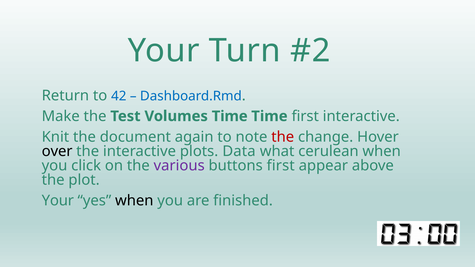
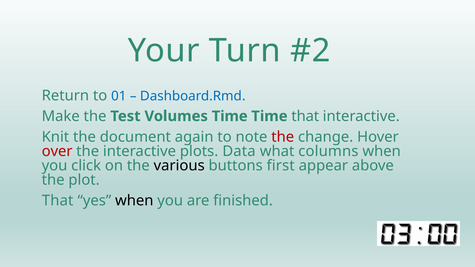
42: 42 -> 01 (119, 96)
Time first: first -> that (305, 116)
over colour: black -> red (57, 151)
cerulean: cerulean -> columns (328, 151)
various colour: purple -> black (179, 166)
Your: Your -> That (58, 201)
